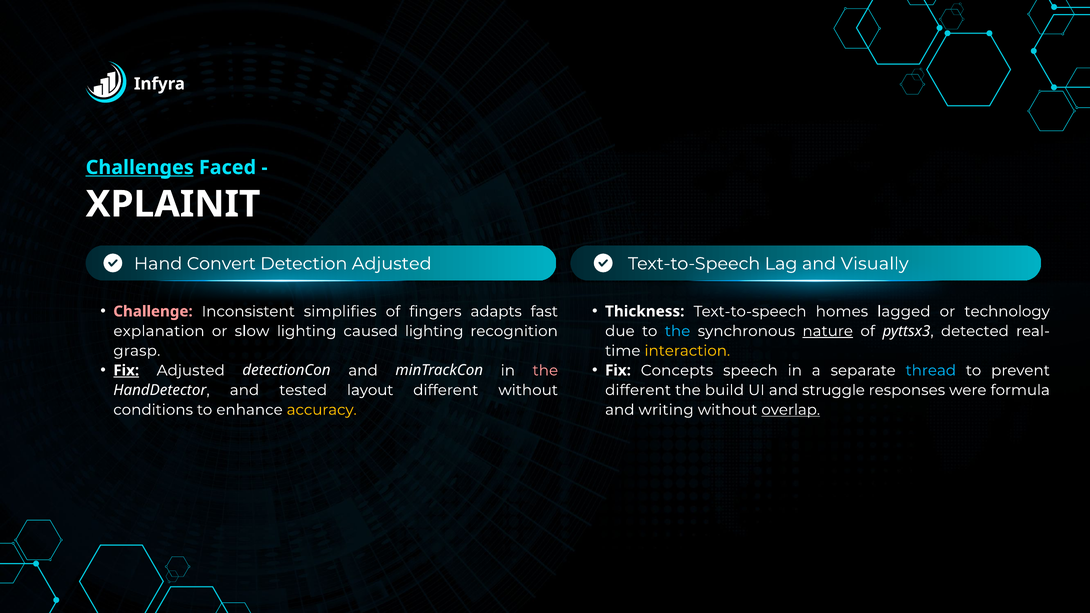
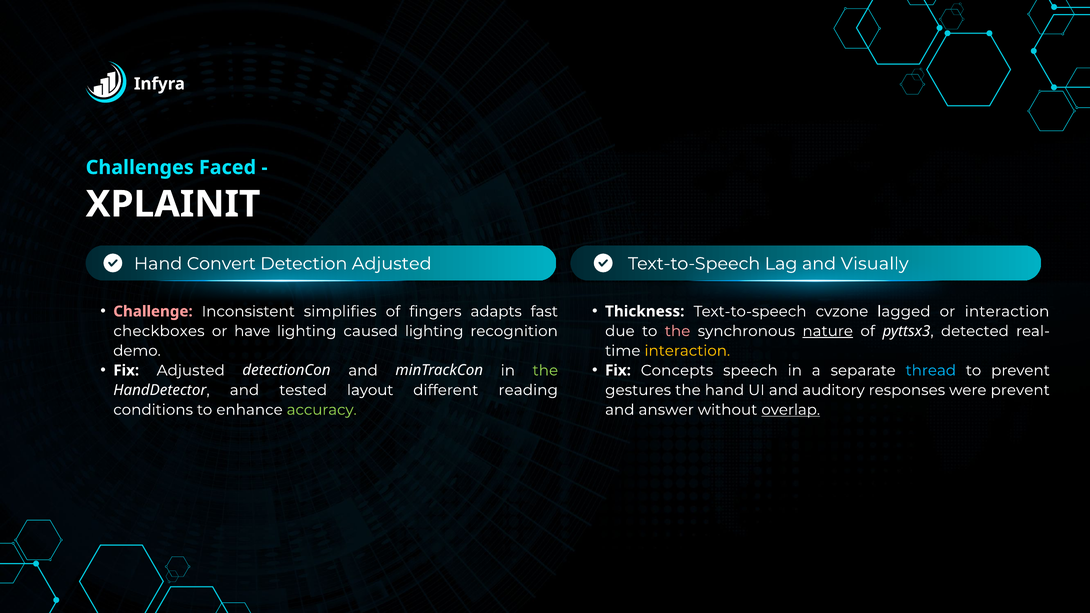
Challenges underline: present -> none (140, 168)
homes: homes -> cvzone (842, 311)
or technology: technology -> interaction (1007, 311)
explanation: explanation -> checkboxes (159, 331)
slow: slow -> have (252, 331)
the colour: light blue -> pink (678, 331)
grasp: grasp -> demo (137, 351)
Fix underline: present -> none (126, 371)
the colour: pink -> light green (545, 371)
different without: without -> reading (528, 390)
different: different -> gestures (638, 390)
the build: build -> hand (724, 390)
struggle: struggle -> auditory (834, 390)
were formula: formula -> prevent (1020, 390)
accuracy colour: yellow -> light green (322, 410)
writing: writing -> answer (666, 410)
